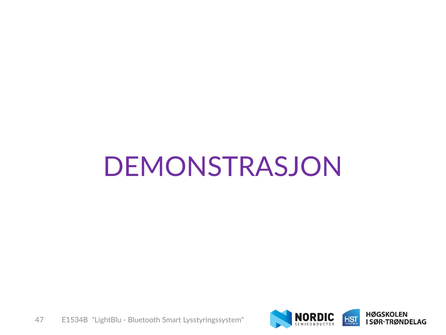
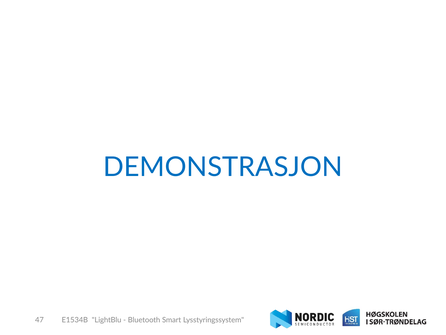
DEMONSTRASJON colour: purple -> blue (223, 167)
